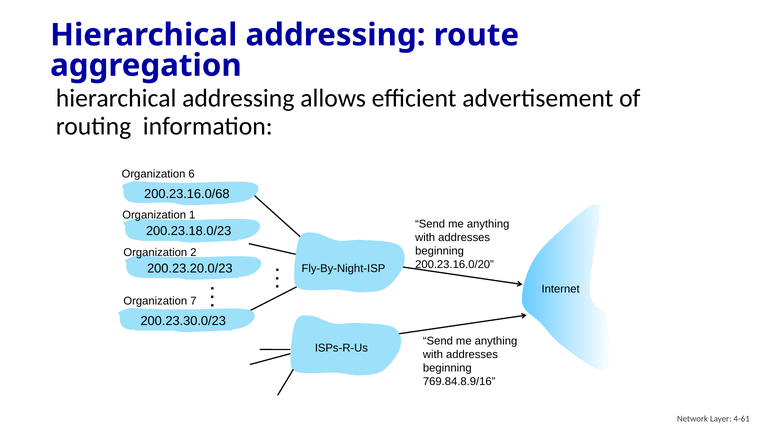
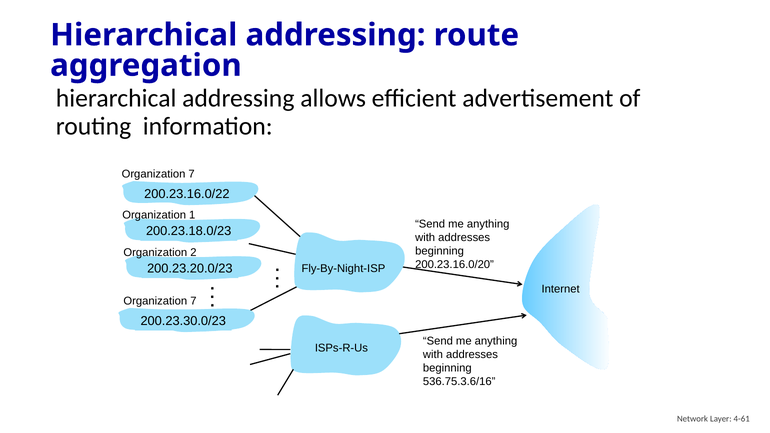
6: 6 -> 7 (192, 174)
200.23.16.0/68: 200.23.16.0/68 -> 200.23.16.0/22 (187, 194)
769.84.8.9/16: 769.84.8.9/16 -> 536.75.3.6/16 (459, 382)
